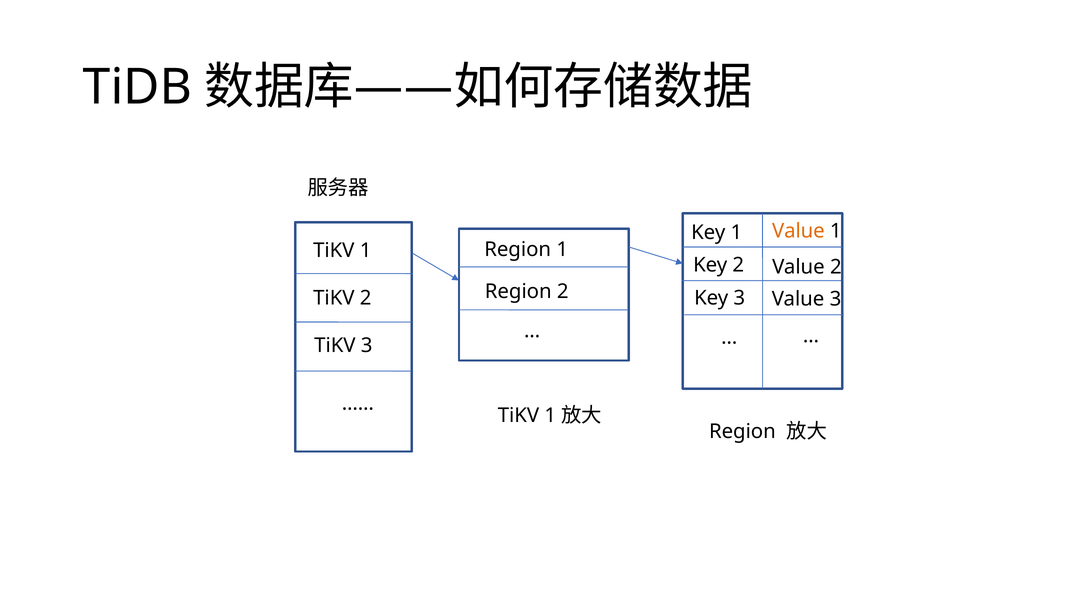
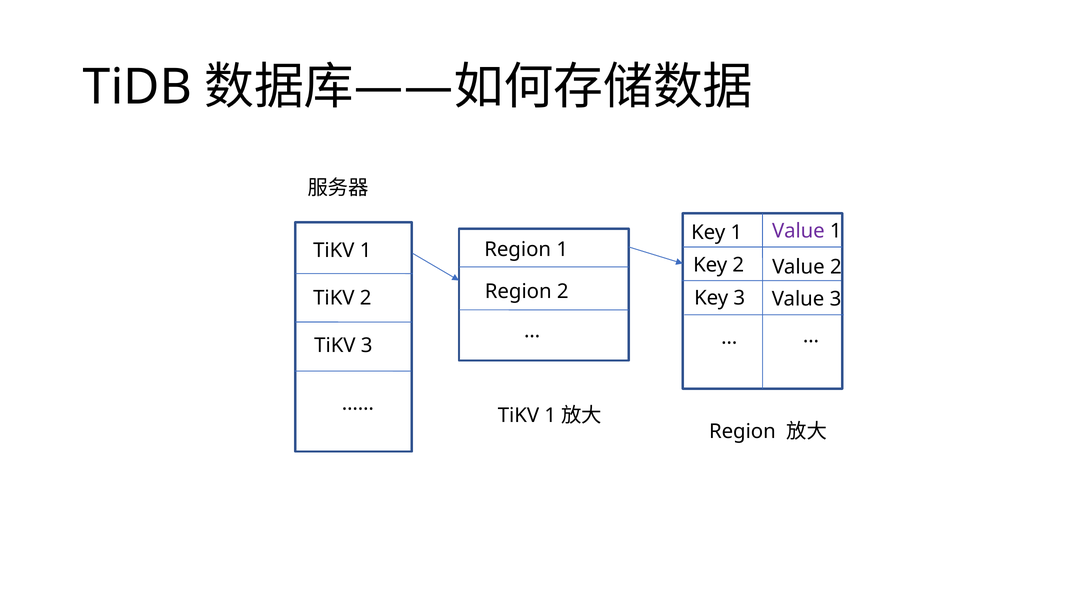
Value colour: orange -> purple (798, 231)
